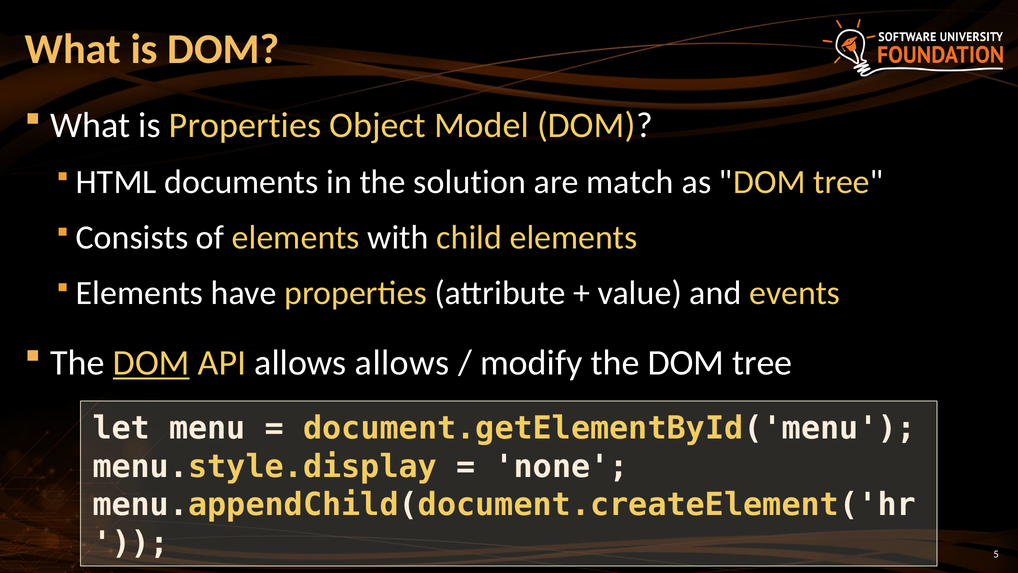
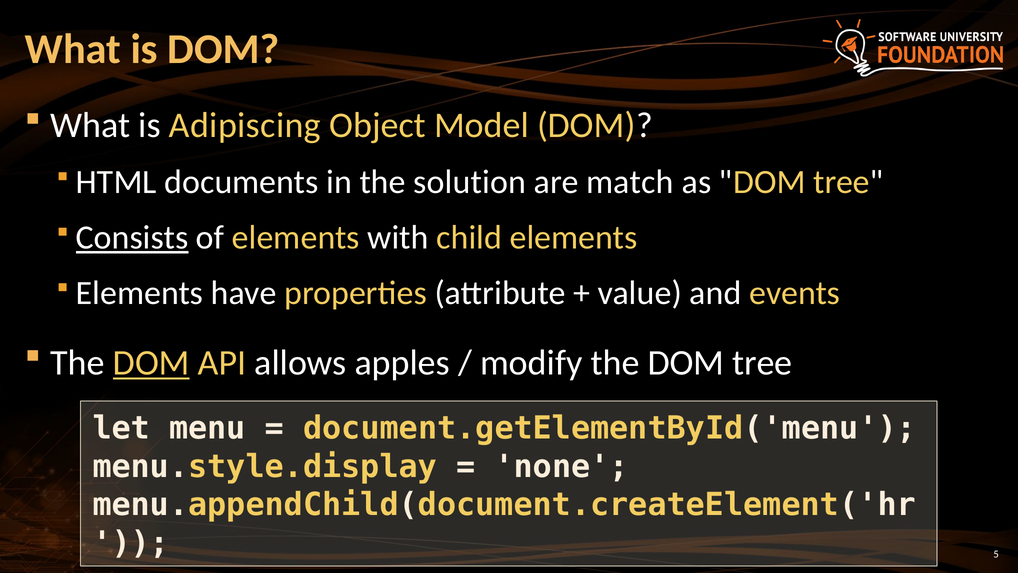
is Properties: Properties -> Adipiscing (245, 125)
Consists underline: none -> present (132, 238)
allows allows: allows -> apples (402, 363)
